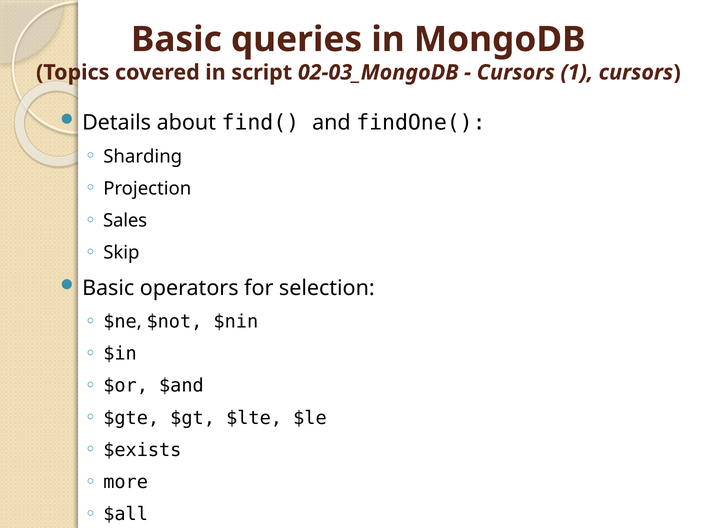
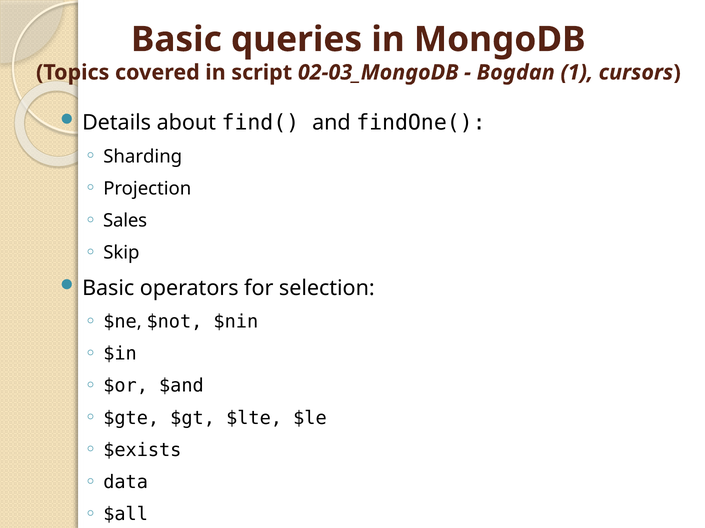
Cursors: Cursors -> Bogdan (516, 73)
more: more -> data (126, 483)
